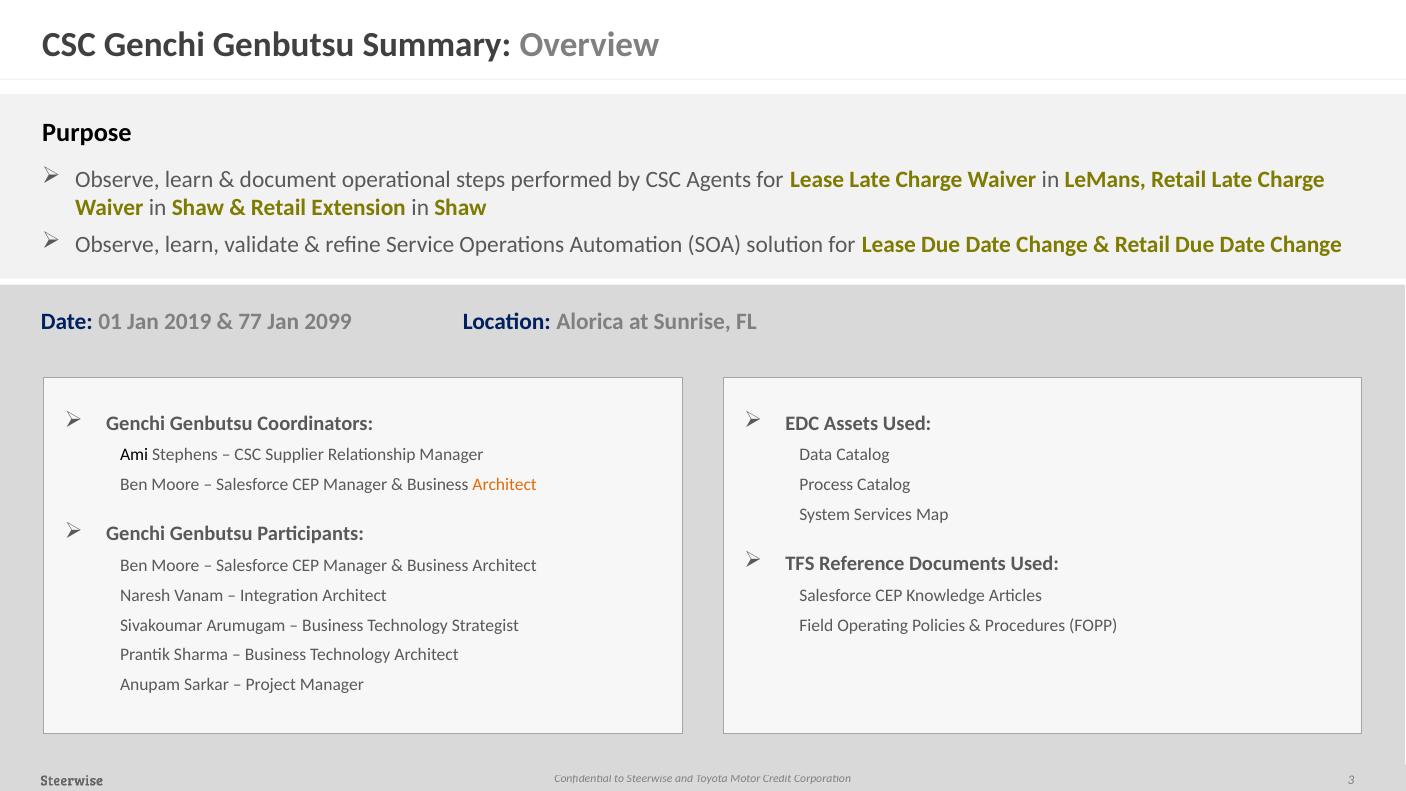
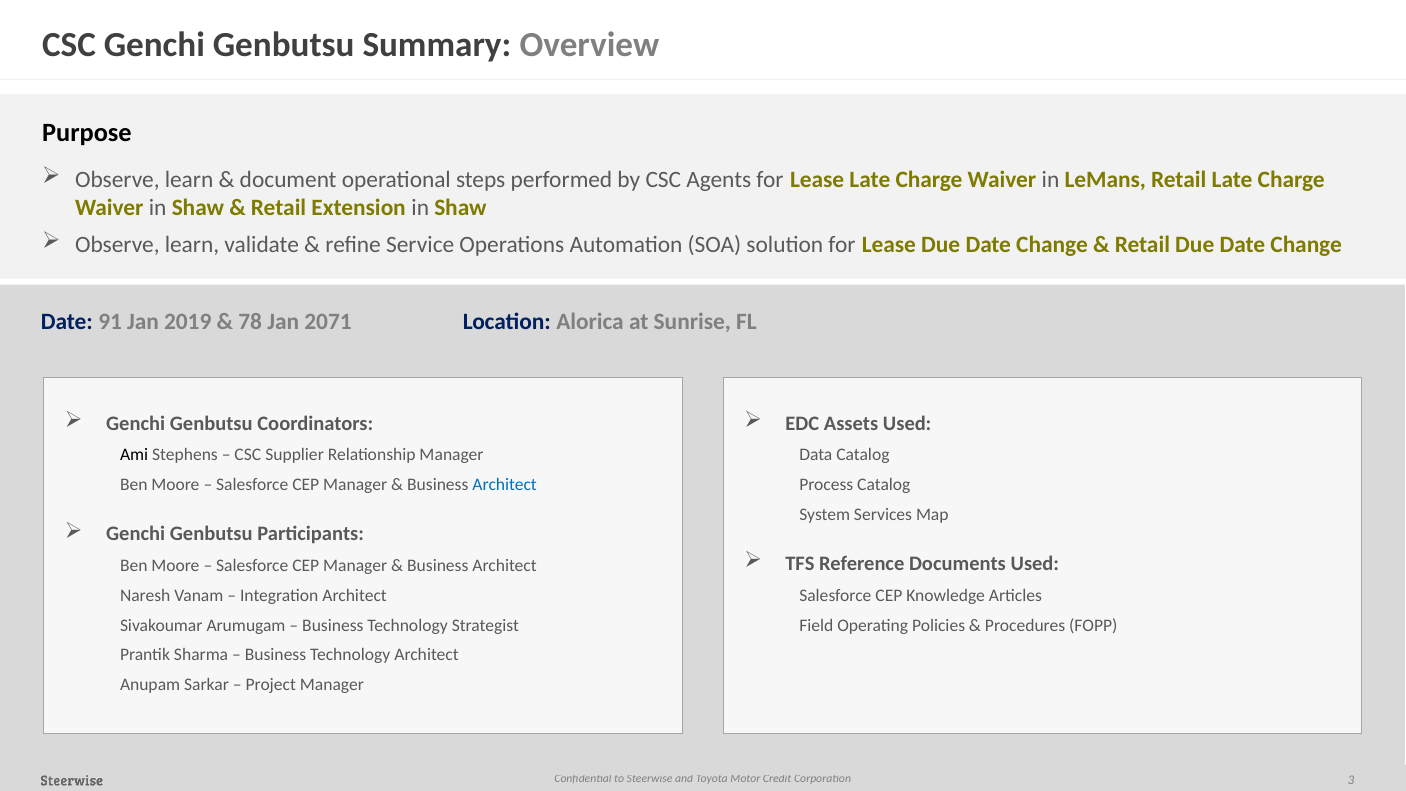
01: 01 -> 91 (110, 321)
77: 77 -> 78 (250, 321)
2099: 2099 -> 2071 (328, 321)
Architect colour: orange -> blue (505, 485)
